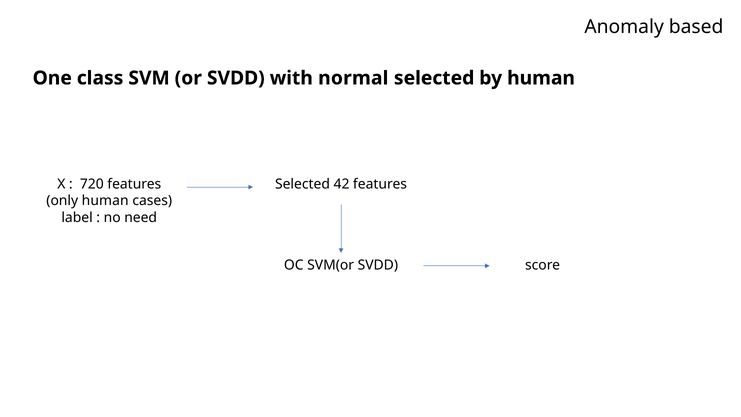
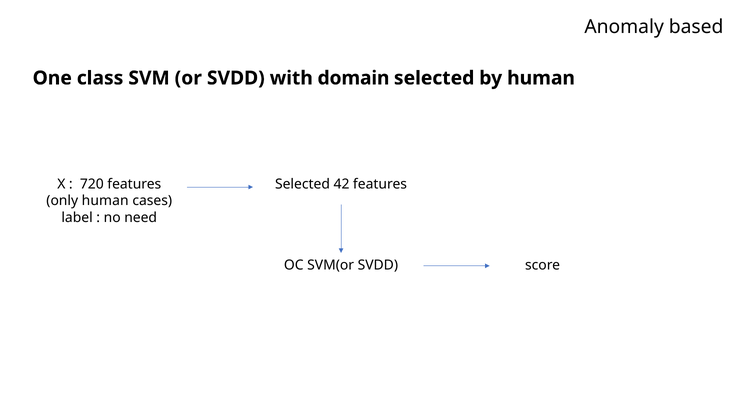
normal: normal -> domain (354, 78)
